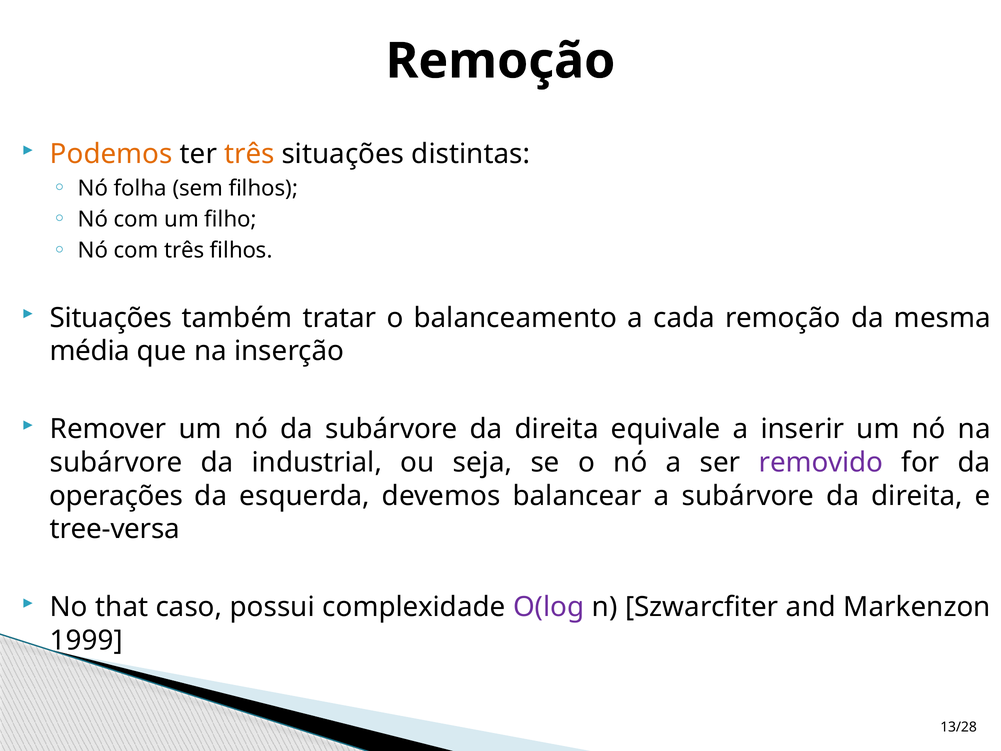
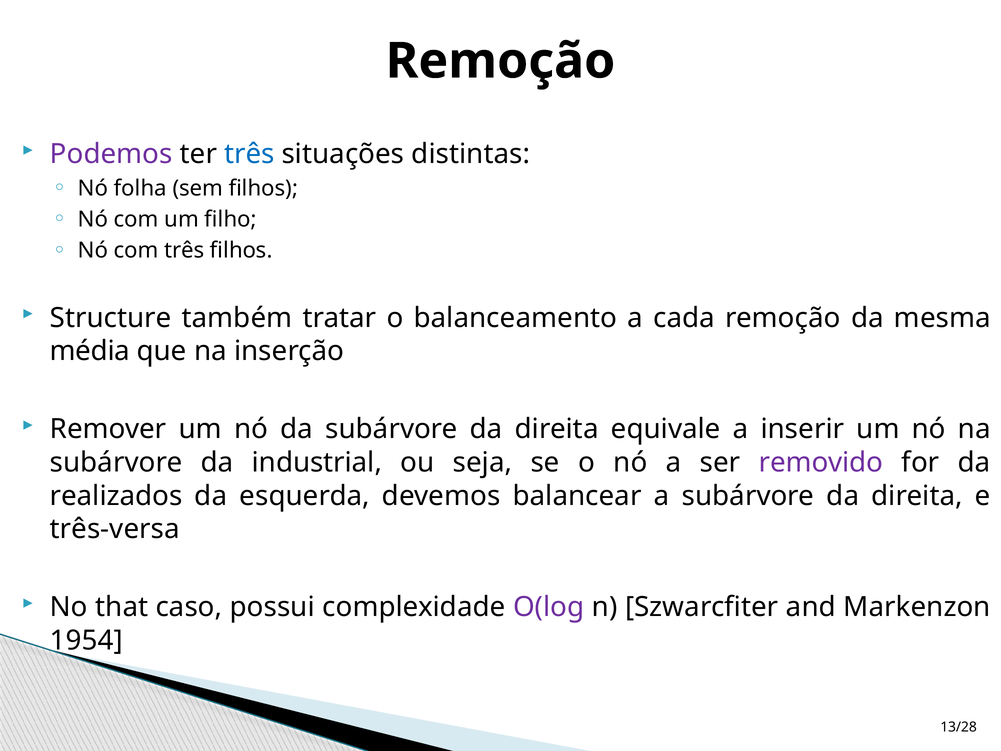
Podemos colour: orange -> purple (111, 154)
três colour: orange -> blue (249, 154)
Situações: Situações -> Structure (111, 318)
operações: operações -> realizados (116, 496)
tree-versa: tree-versa -> três-versa (115, 529)
1999: 1999 -> 1954 (86, 640)
